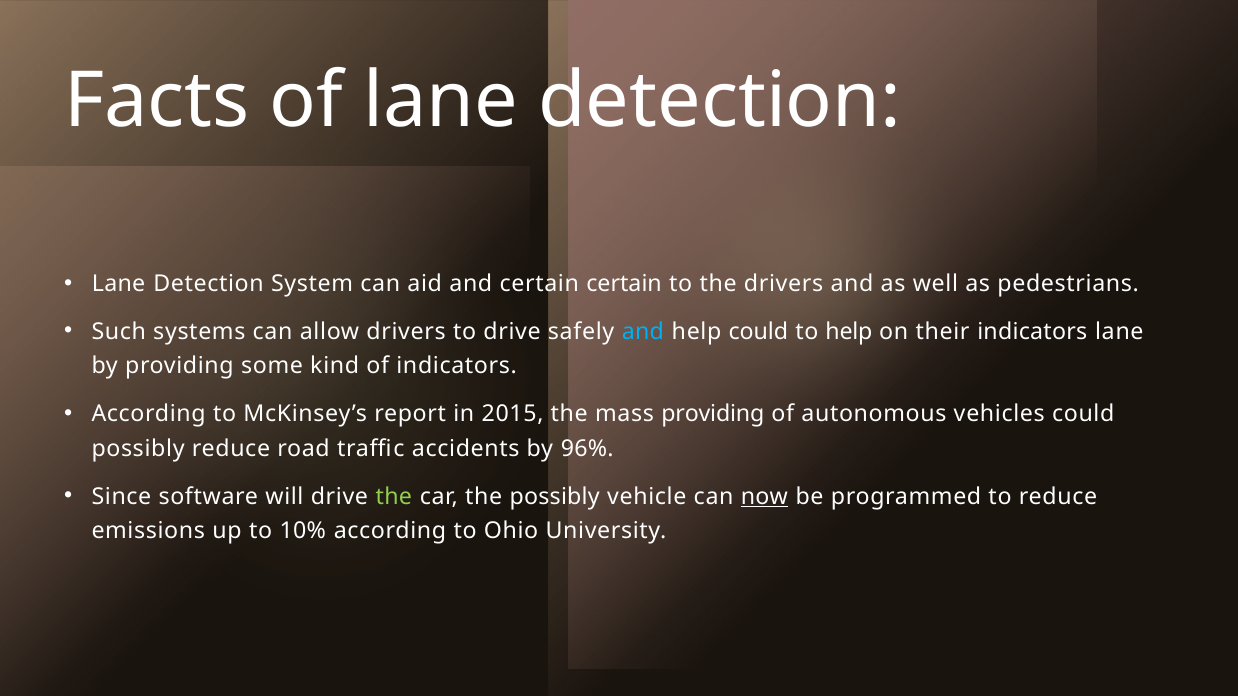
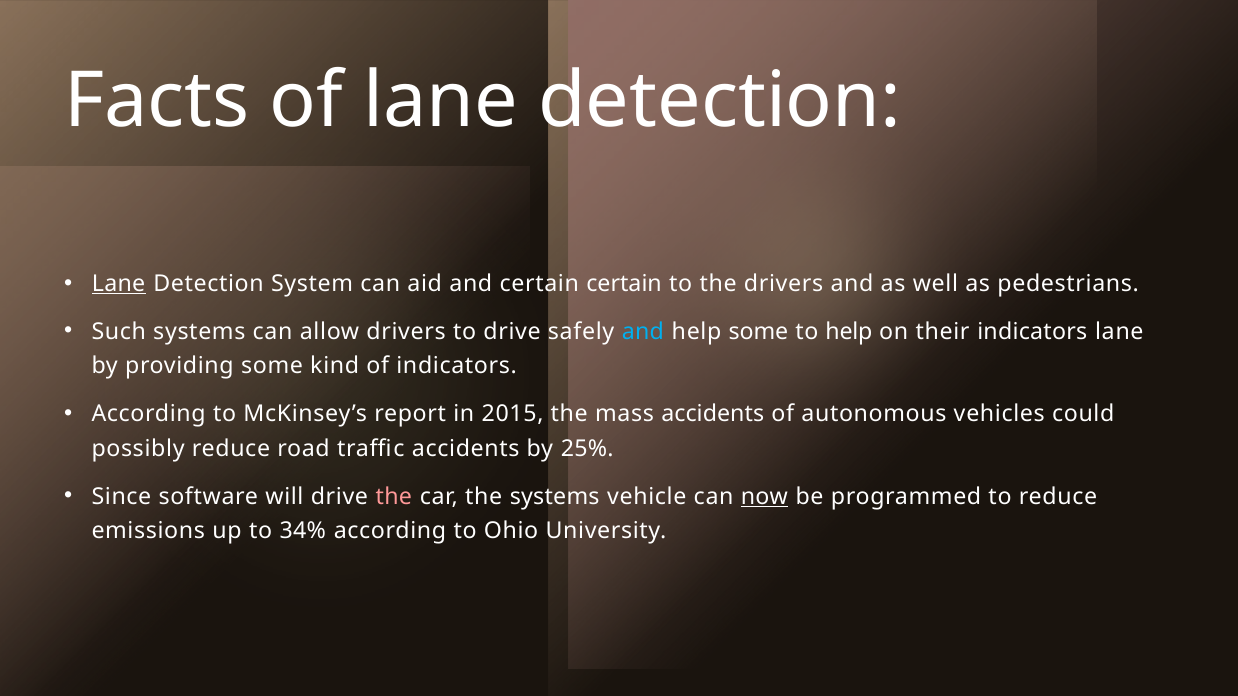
Lane underline: none -> present (119, 284)
help could: could -> some (758, 332)
mass providing: providing -> accidents (713, 414)
96%: 96% -> 25% (587, 449)
the colour: light green -> pink (394, 497)
the possibly: possibly -> systems (555, 497)
10%: 10% -> 34% (303, 531)
